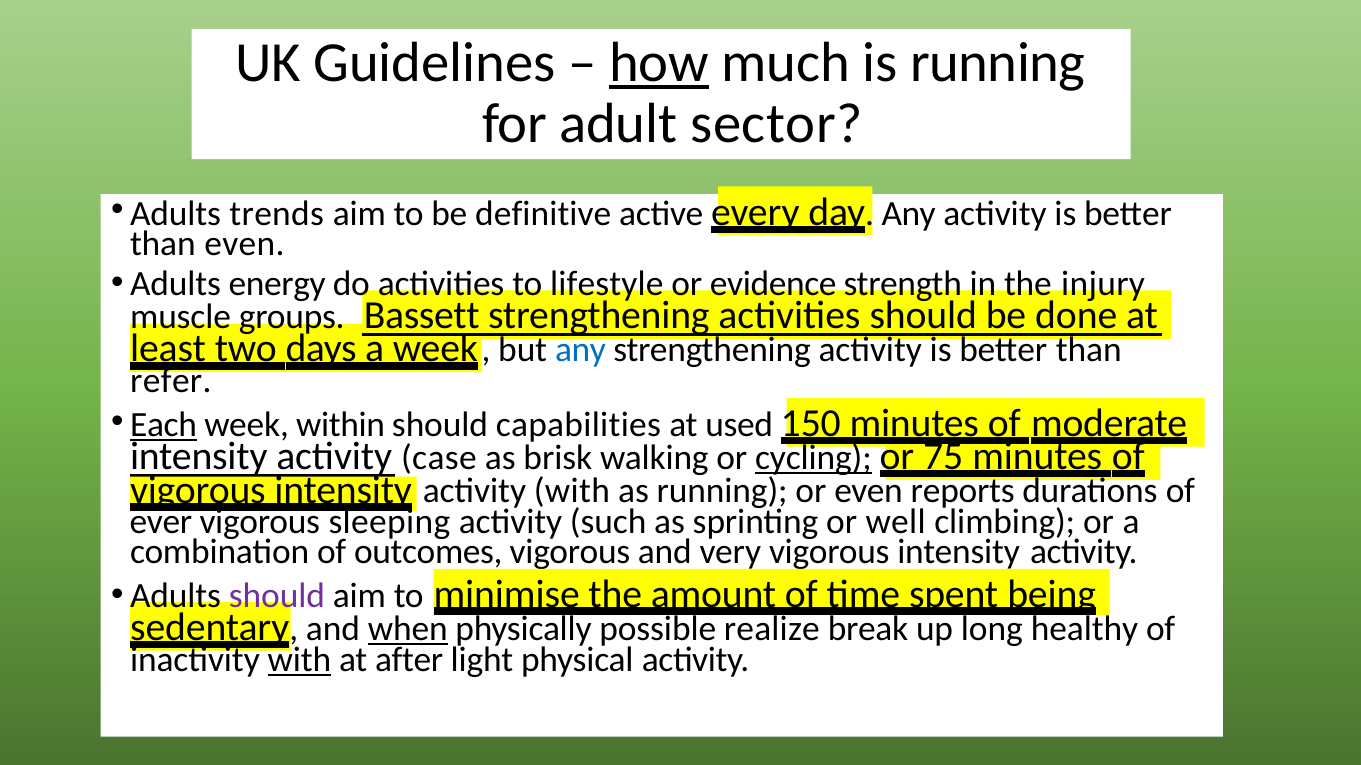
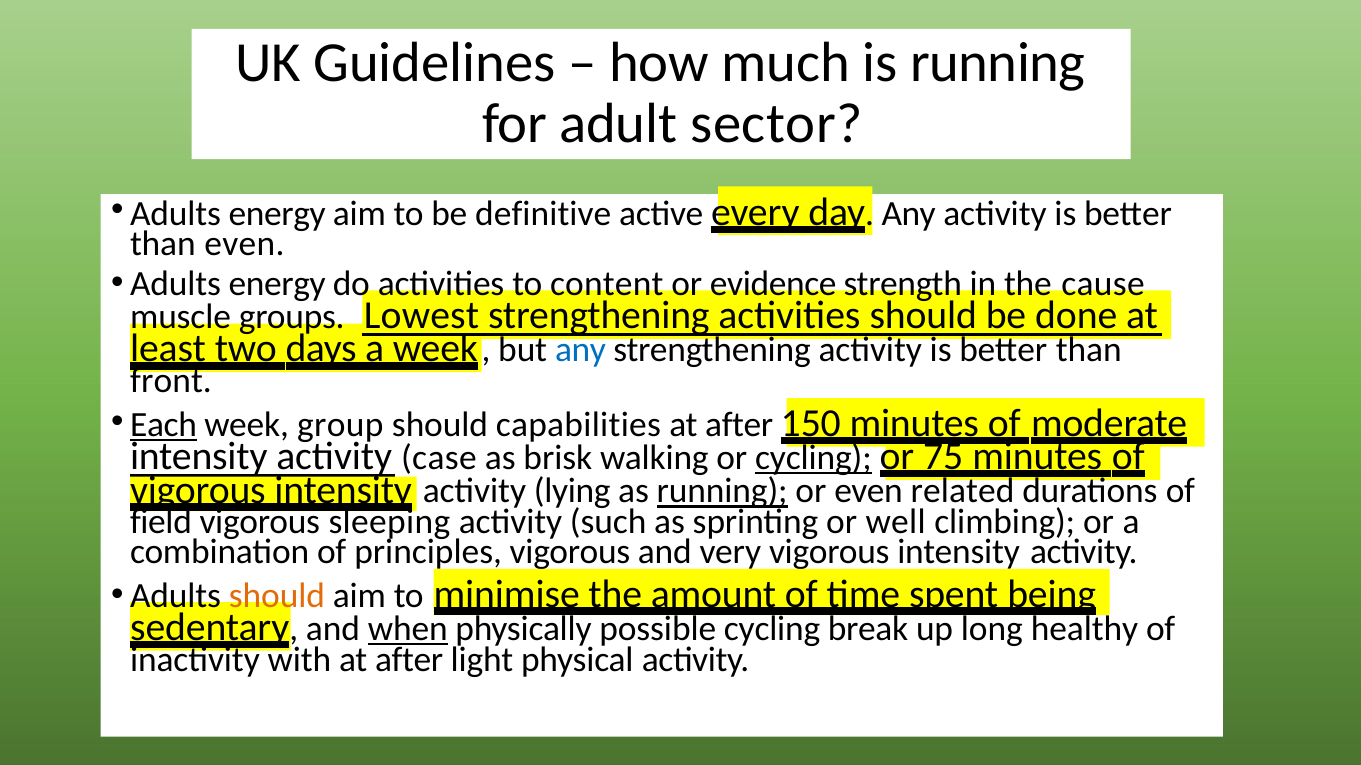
how underline: present -> none (659, 63)
trends: trends -> energy (277, 214)
lifestyle: lifestyle -> content (607, 284)
injury: injury -> cause (1103, 284)
Bassett: Bassett -> Lowest (422, 316)
refer: refer -> front (171, 381)
within: within -> group (340, 425)
used: used -> after (739, 425)
activity with: with -> lying (572, 492)
running underline: none -> present (722, 492)
reports: reports -> related (963, 492)
ever: ever -> field (161, 522)
outcomes: outcomes -> principles (428, 552)
should colour: purple -> orange (277, 596)
possible realize: realize -> cycling (772, 629)
with underline: present -> none (299, 660)
